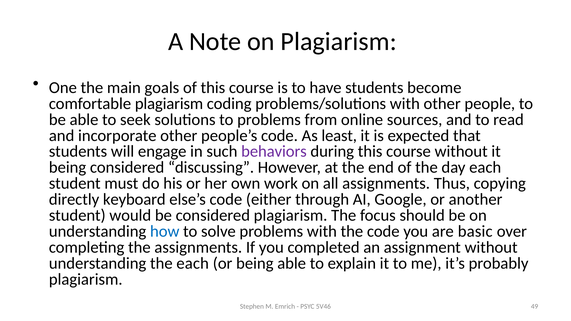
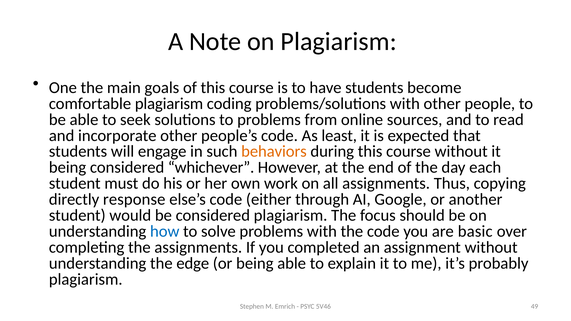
behaviors colour: purple -> orange (274, 152)
discussing: discussing -> whichever (211, 168)
keyboard: keyboard -> response (134, 200)
the each: each -> edge (193, 264)
